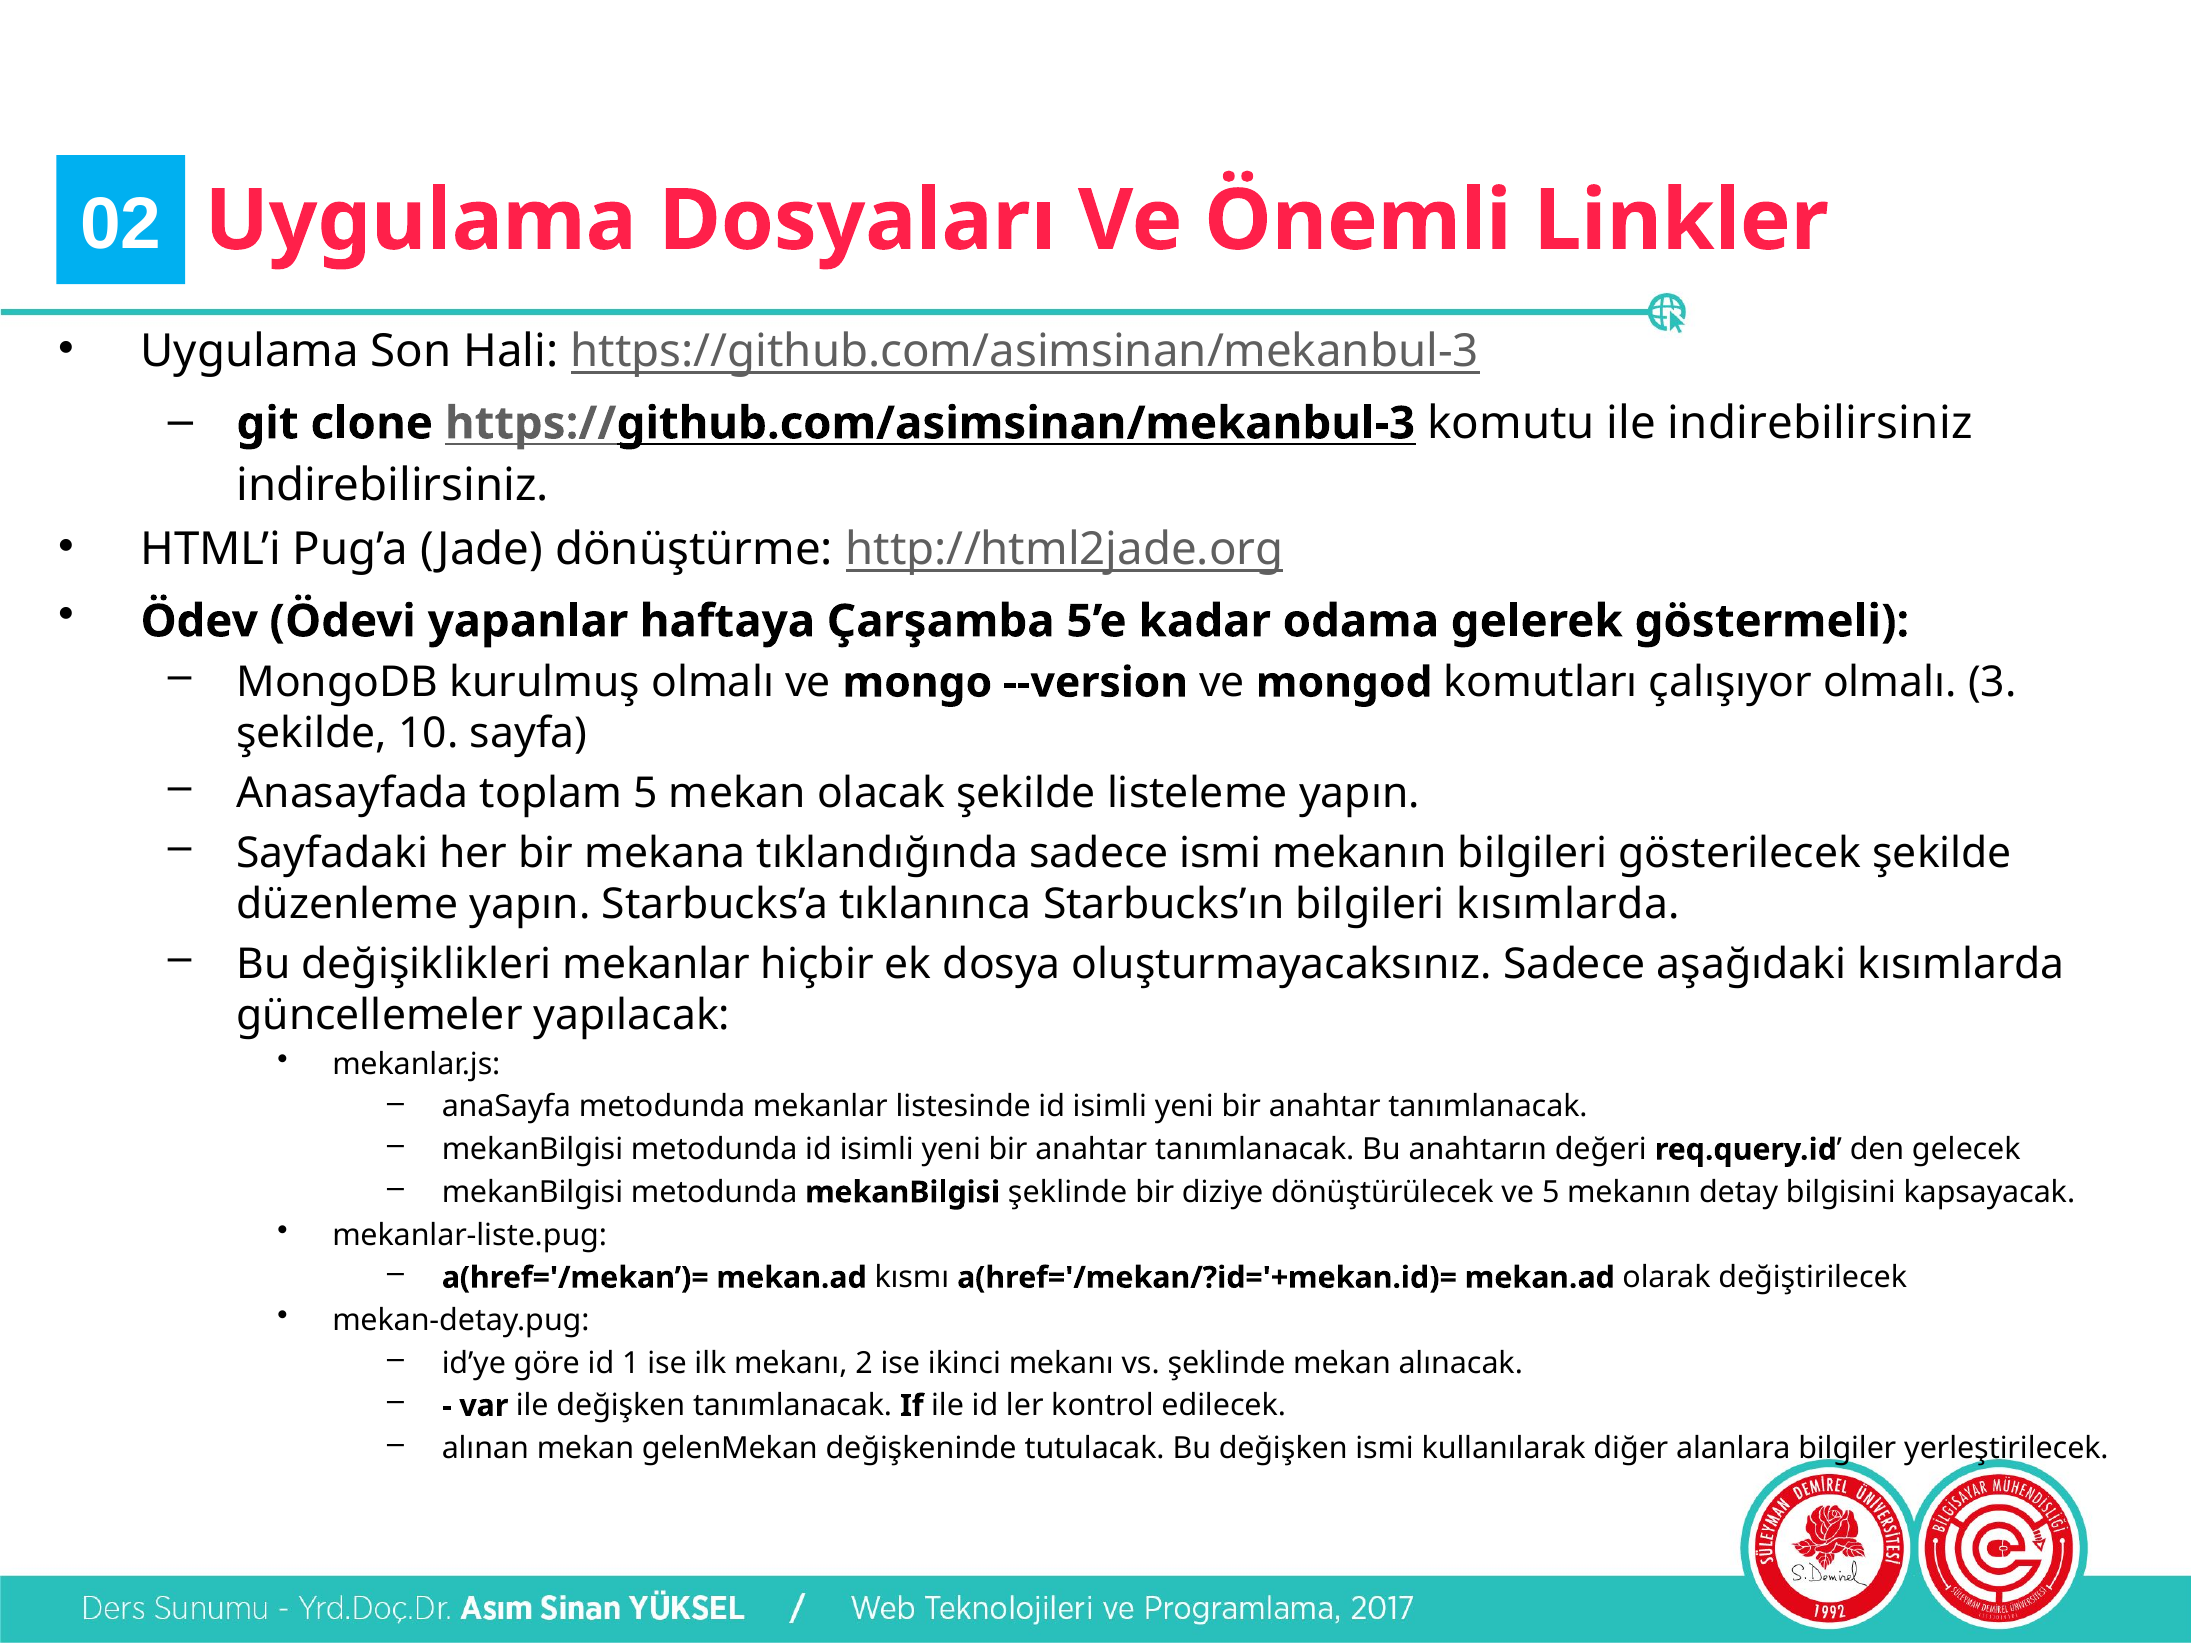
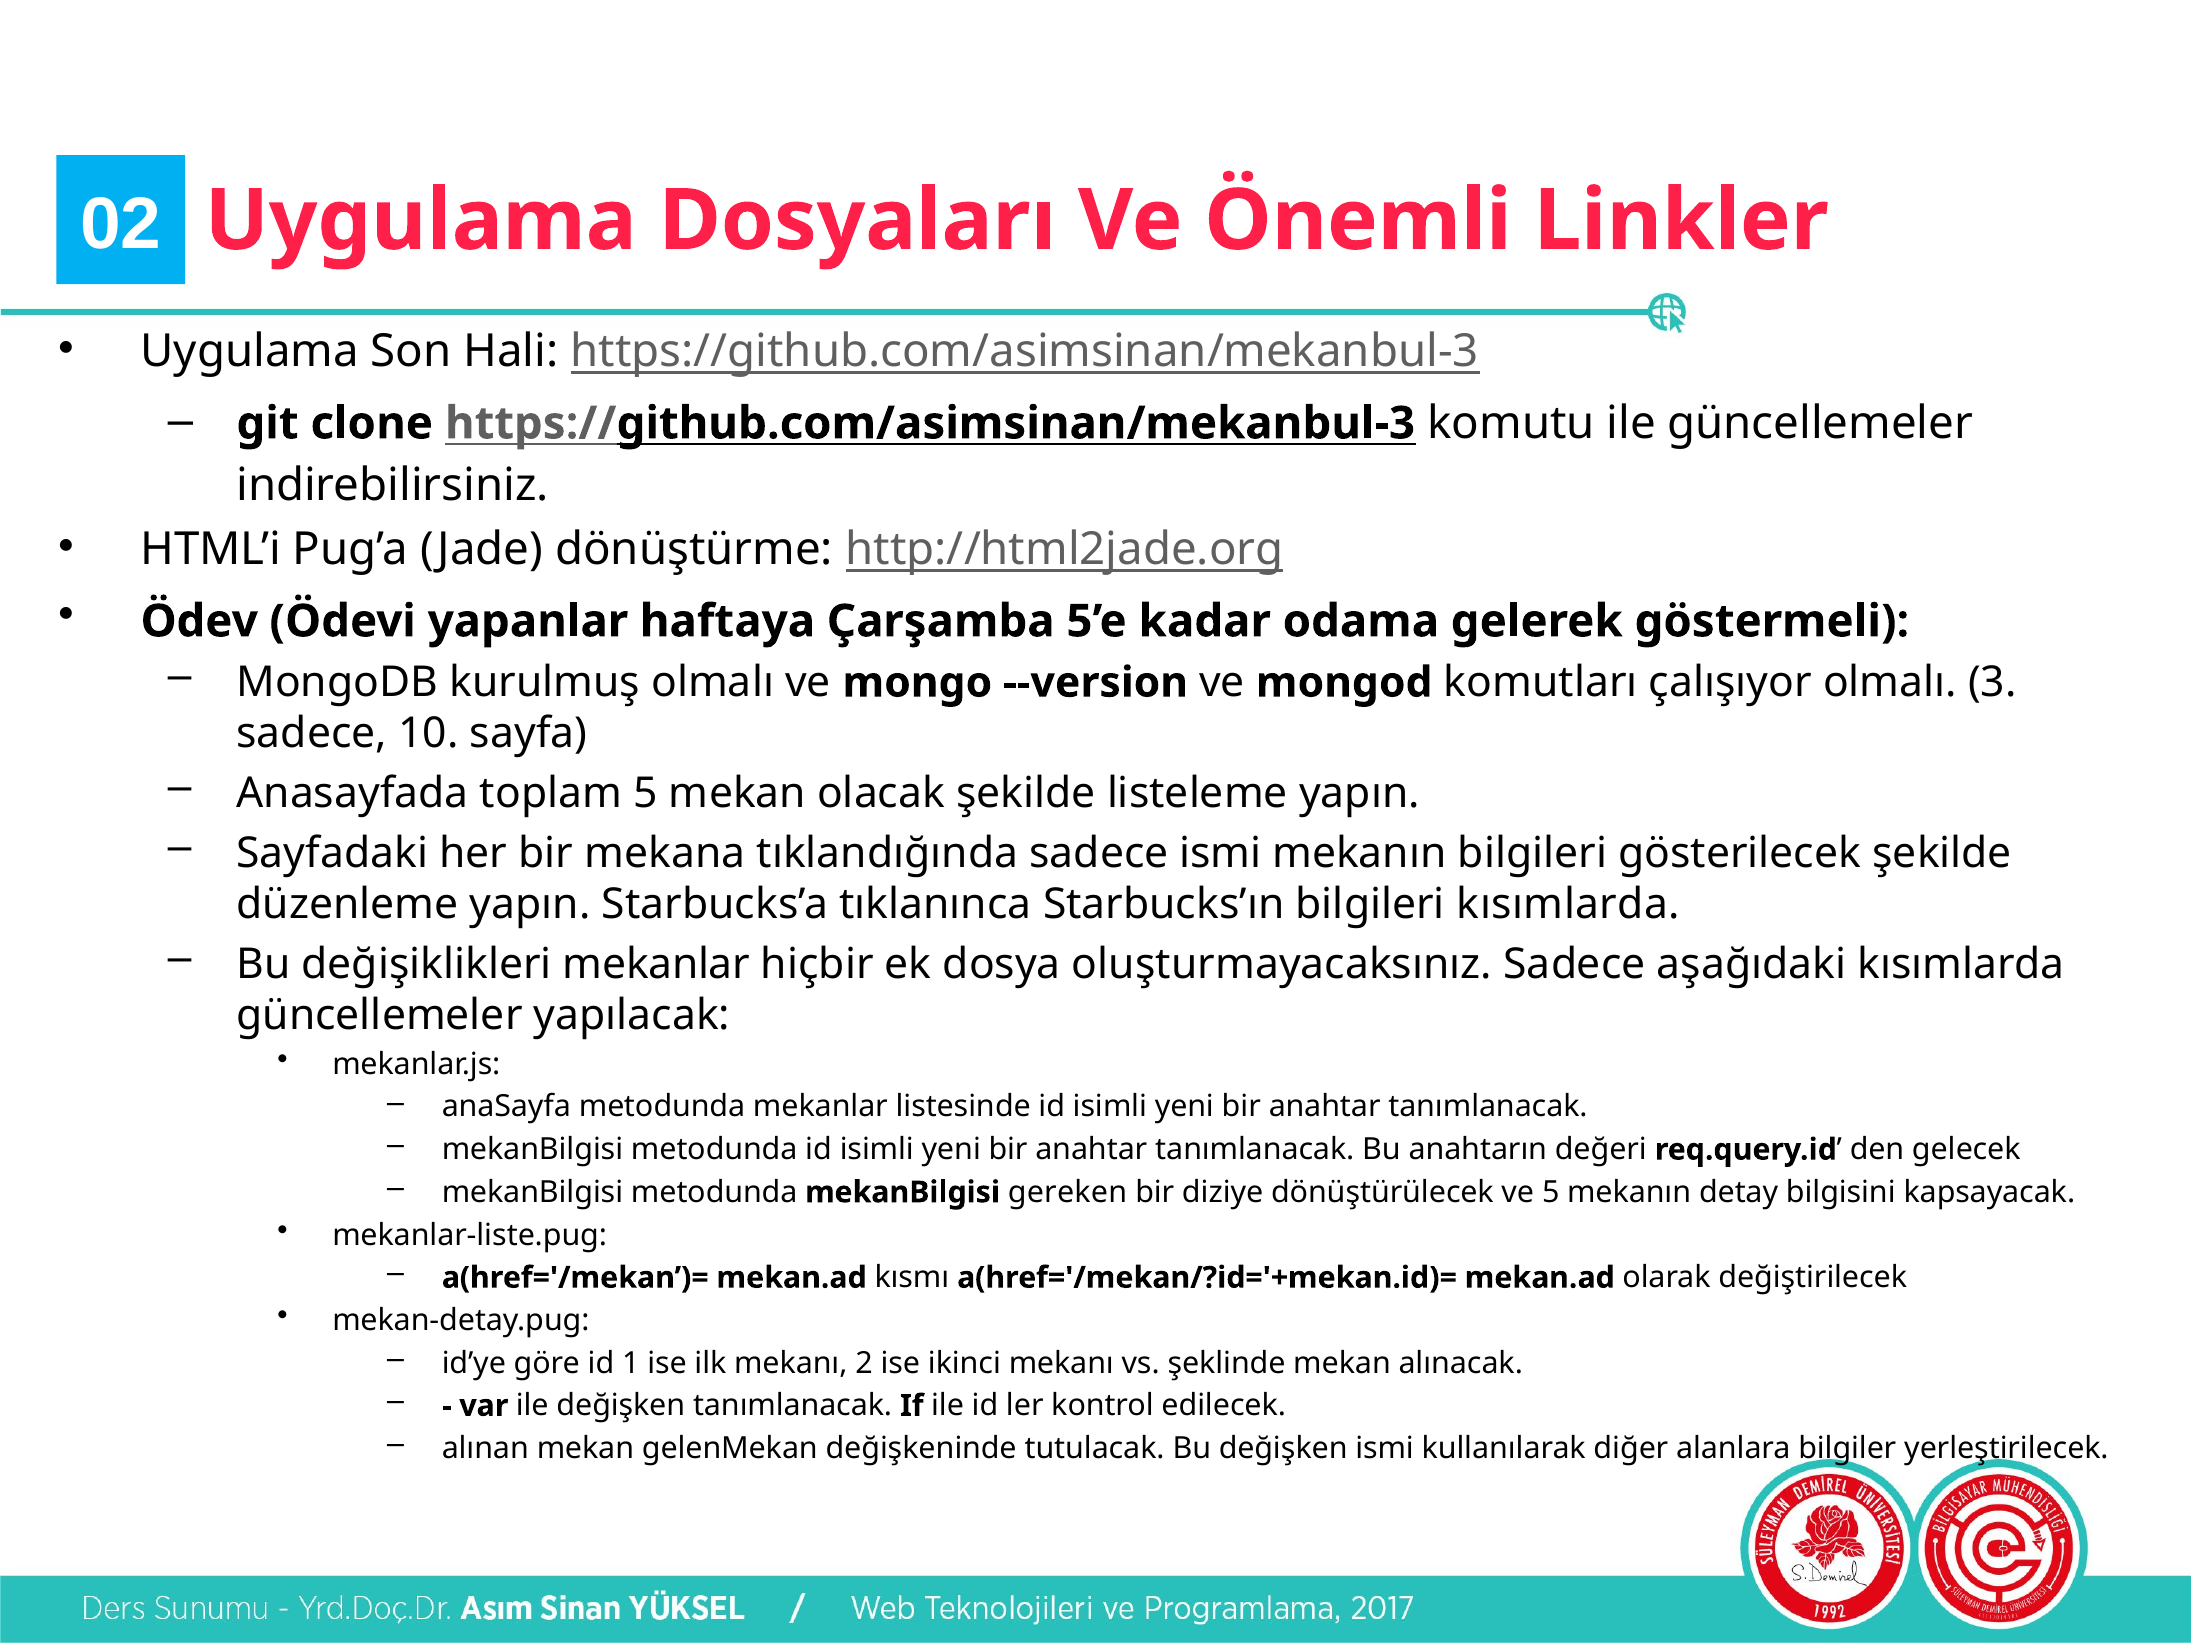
ile indirebilirsiniz: indirebilirsiniz -> güncellemeler (1820, 423)
şekilde: şekilde -> sadece (312, 734)
mekanBilgisi şeklinde: şeklinde -> gereken (1068, 1193)
